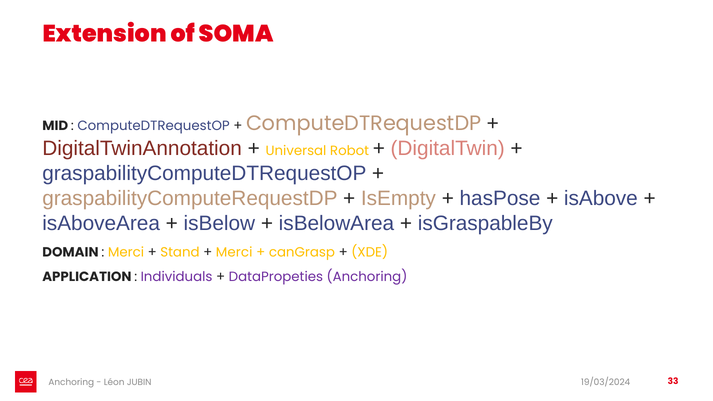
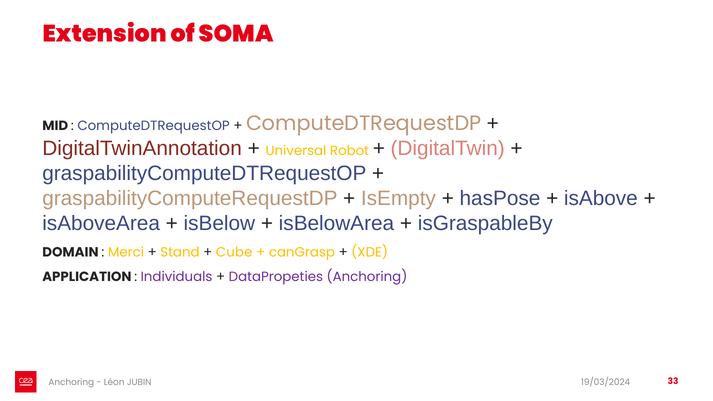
Merci: Merci -> Cube (234, 252)
